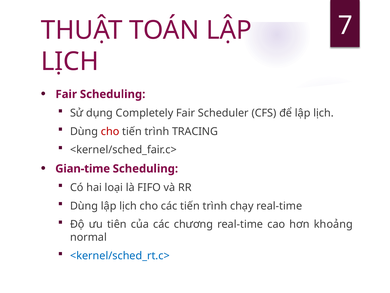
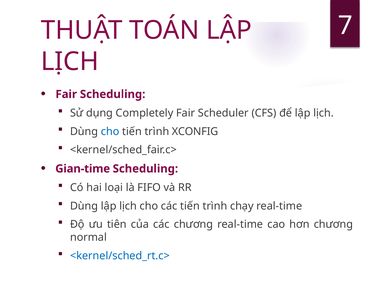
cho colour: red -> blue (110, 131)
TRACING: TRACING -> XCONFIG (195, 131)
hơn khoảng: khoảng -> chương (333, 224)
